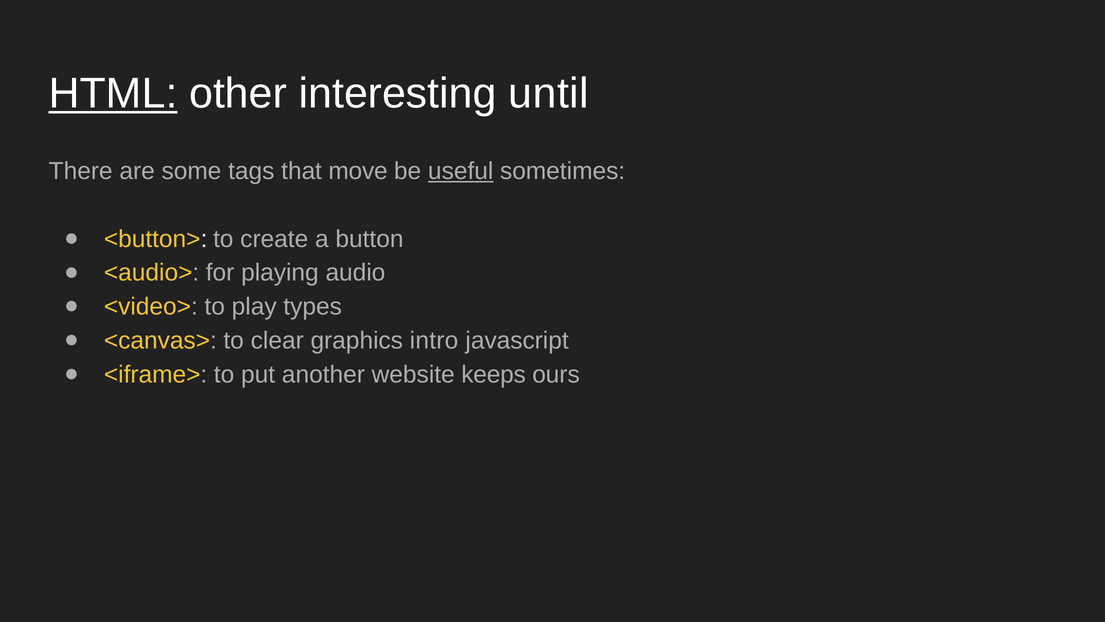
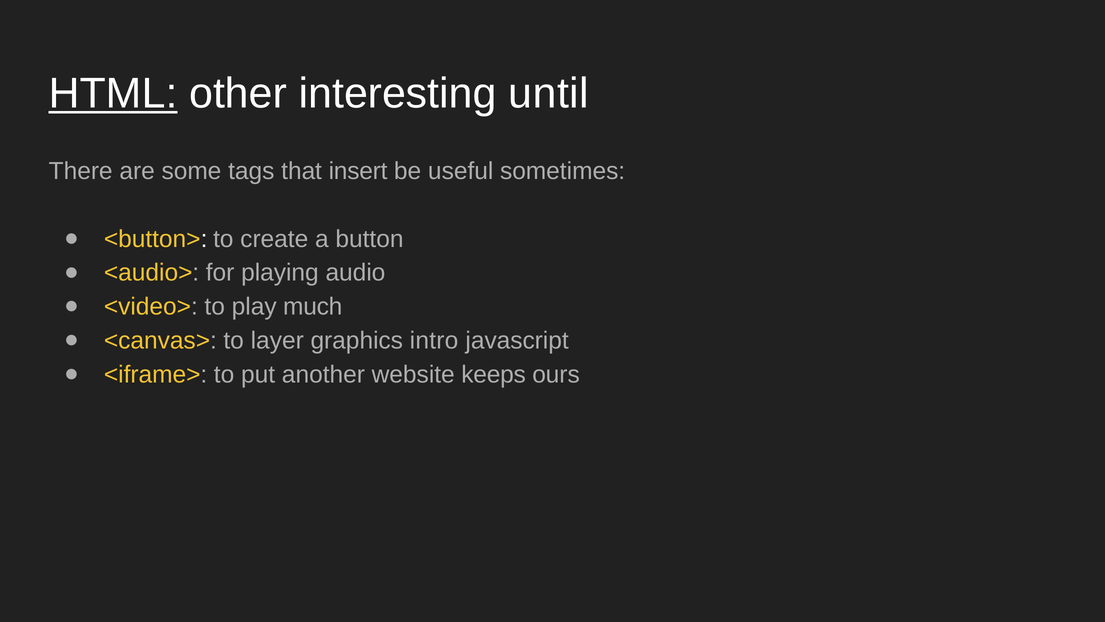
move: move -> insert (358, 171)
useful underline: present -> none (461, 171)
types: types -> much (313, 307)
clear: clear -> layer (277, 340)
